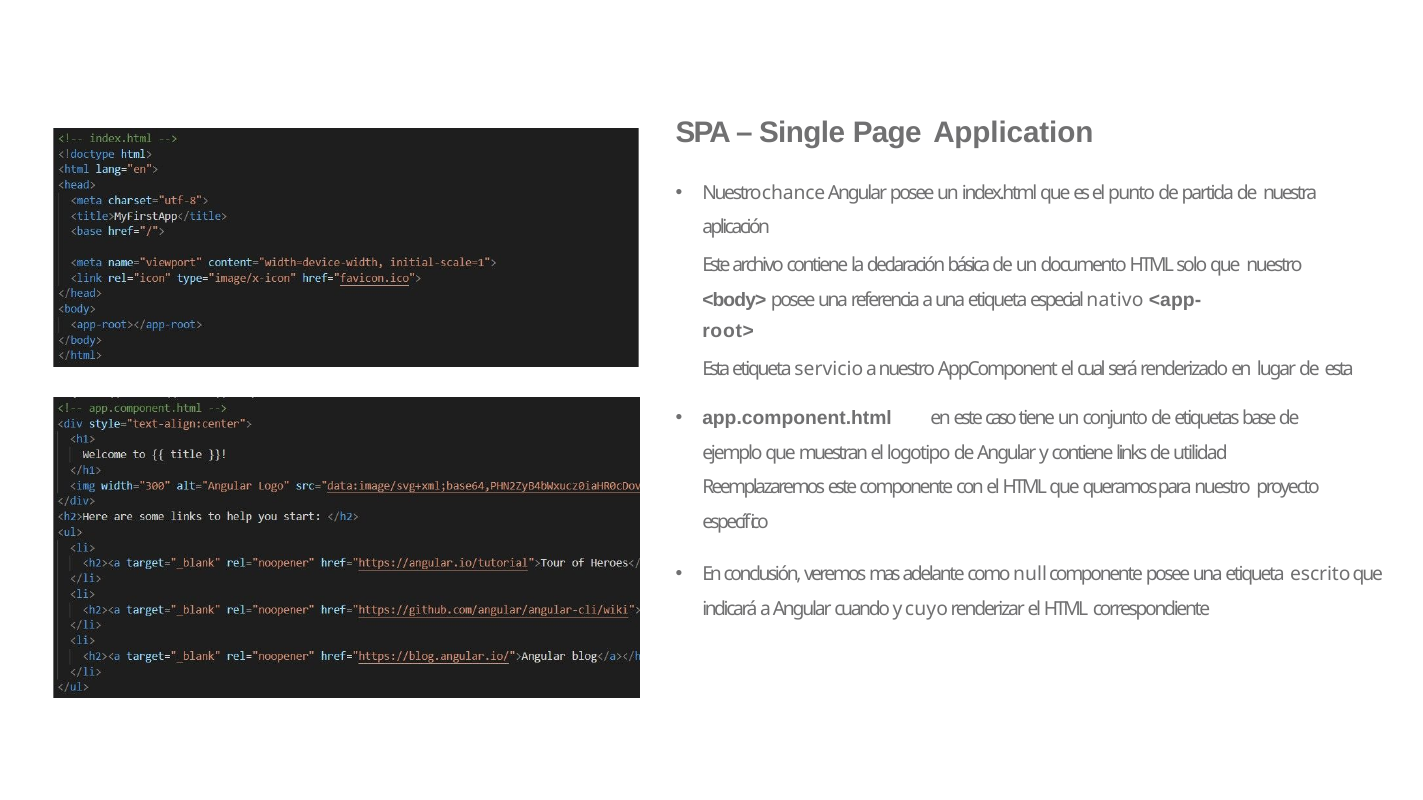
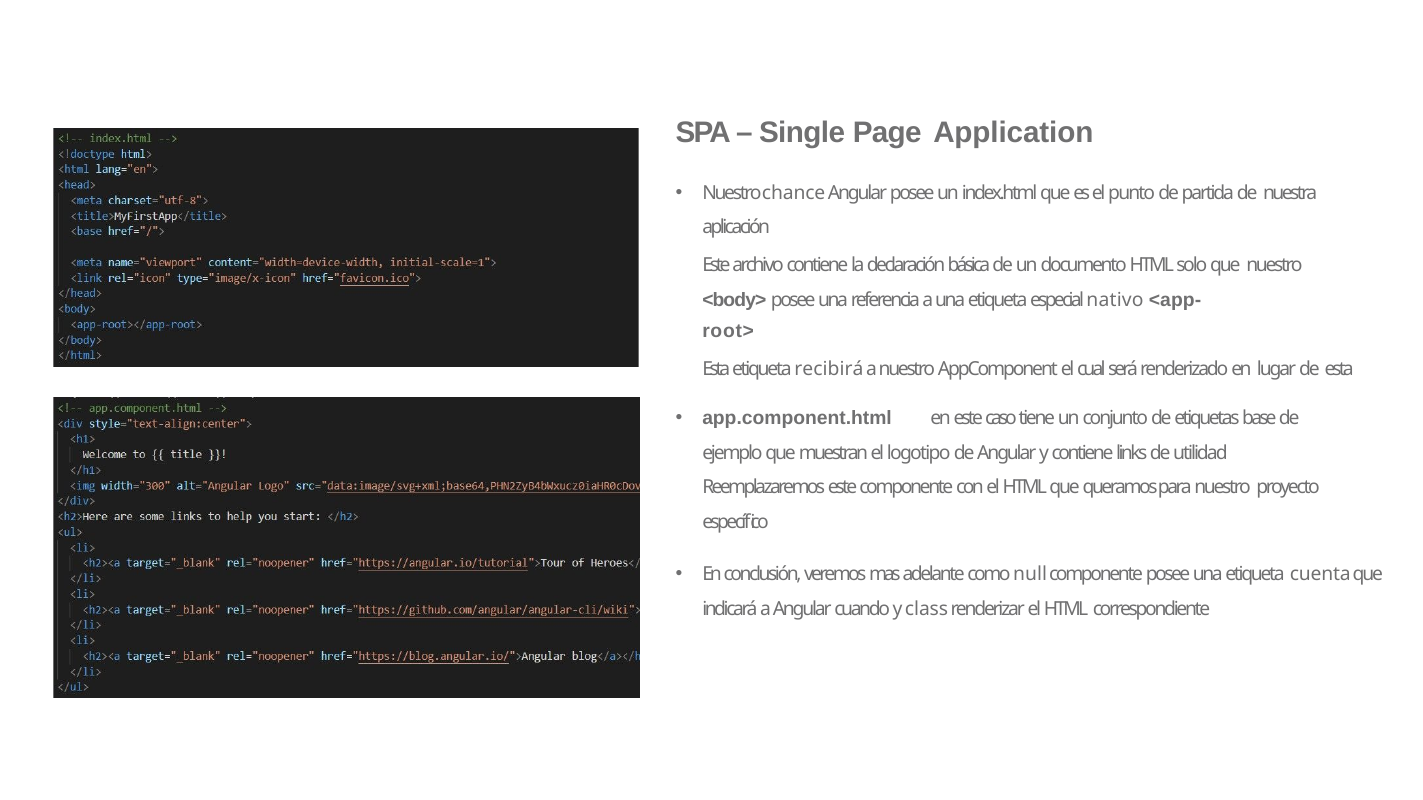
servicio: servicio -> recibirá (829, 369)
escrito: escrito -> cuenta (1320, 575)
cuyo: cuyo -> class (927, 609)
